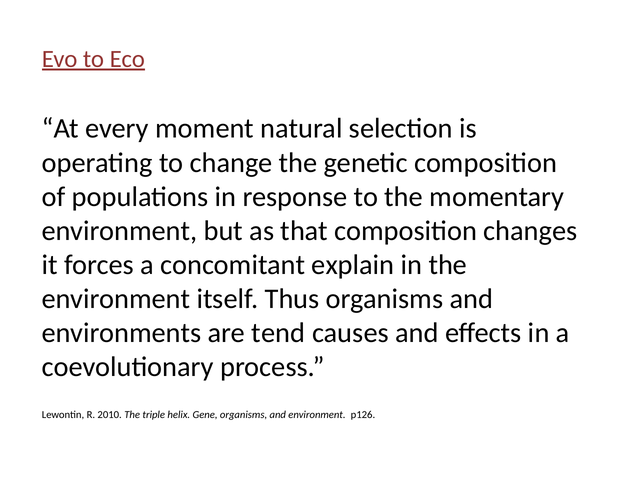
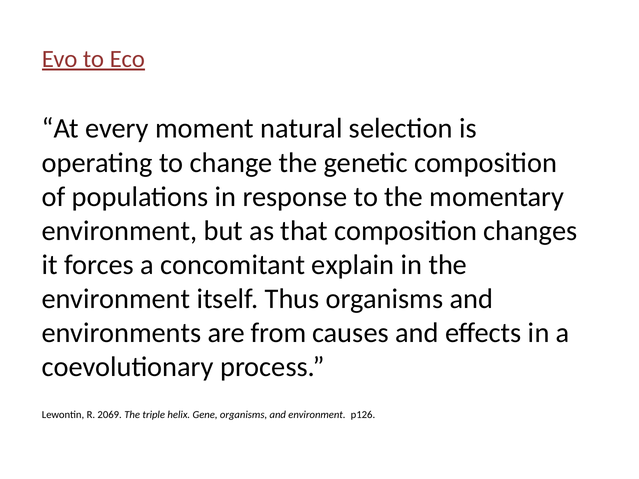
tend: tend -> from (279, 333)
2010: 2010 -> 2069 (110, 415)
